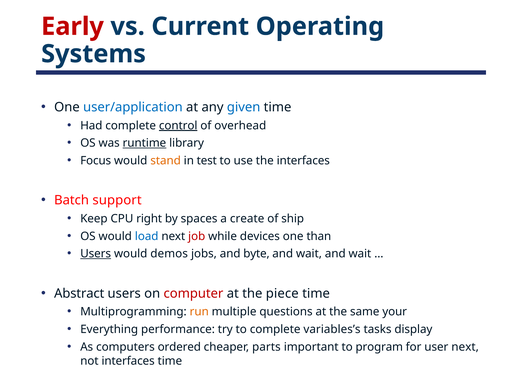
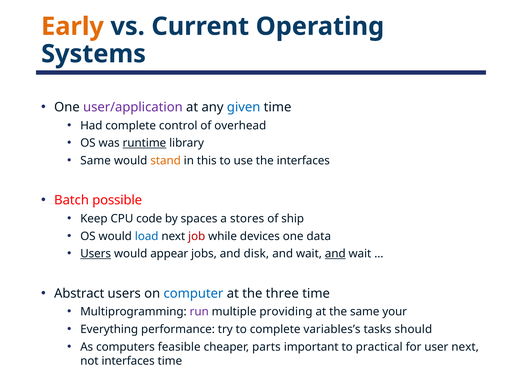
Early colour: red -> orange (72, 26)
user/application colour: blue -> purple (133, 107)
control underline: present -> none (178, 125)
Focus: Focus -> Same (96, 160)
test: test -> this (207, 160)
support: support -> possible (117, 200)
right: right -> code (149, 218)
create: create -> stores (247, 218)
than: than -> data (319, 236)
demos: demos -> appear (169, 253)
byte: byte -> disk (256, 253)
and underline: none -> present (335, 253)
computer colour: red -> blue (193, 293)
piece: piece -> three (282, 293)
run colour: orange -> purple (199, 311)
questions: questions -> providing (286, 311)
display: display -> should (413, 329)
ordered: ordered -> feasible (179, 346)
program: program -> practical (379, 346)
